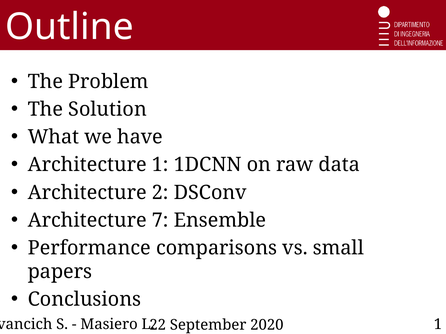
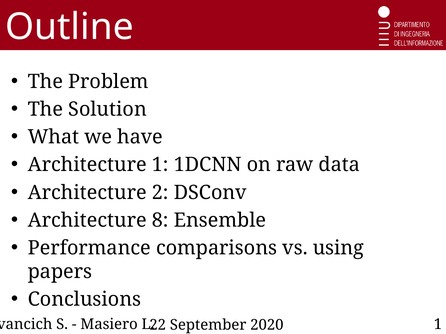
7: 7 -> 8 (160, 221)
small: small -> using (338, 248)
